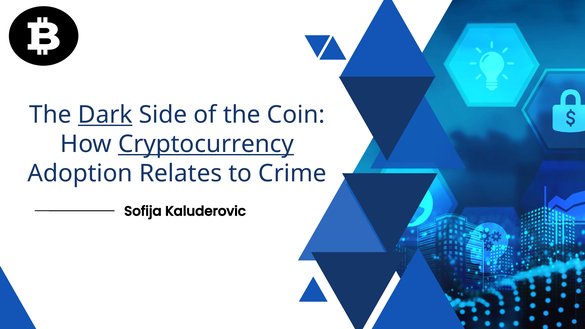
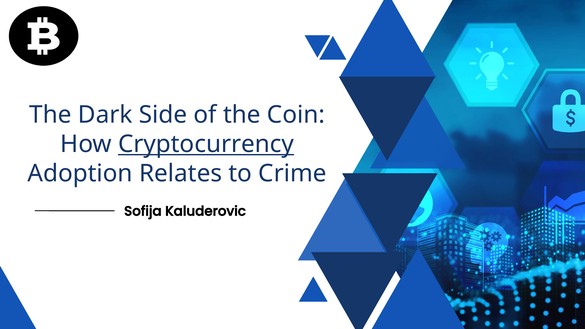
Dark underline: present -> none (105, 115)
